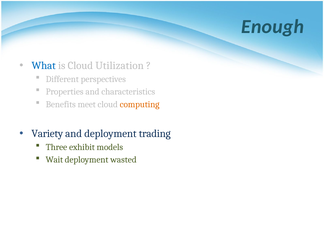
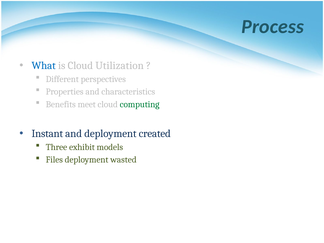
Enough: Enough -> Process (273, 26)
computing colour: orange -> green (140, 104)
Variety: Variety -> Instant (47, 134)
trading: trading -> created (155, 134)
Wait: Wait -> Files (54, 160)
